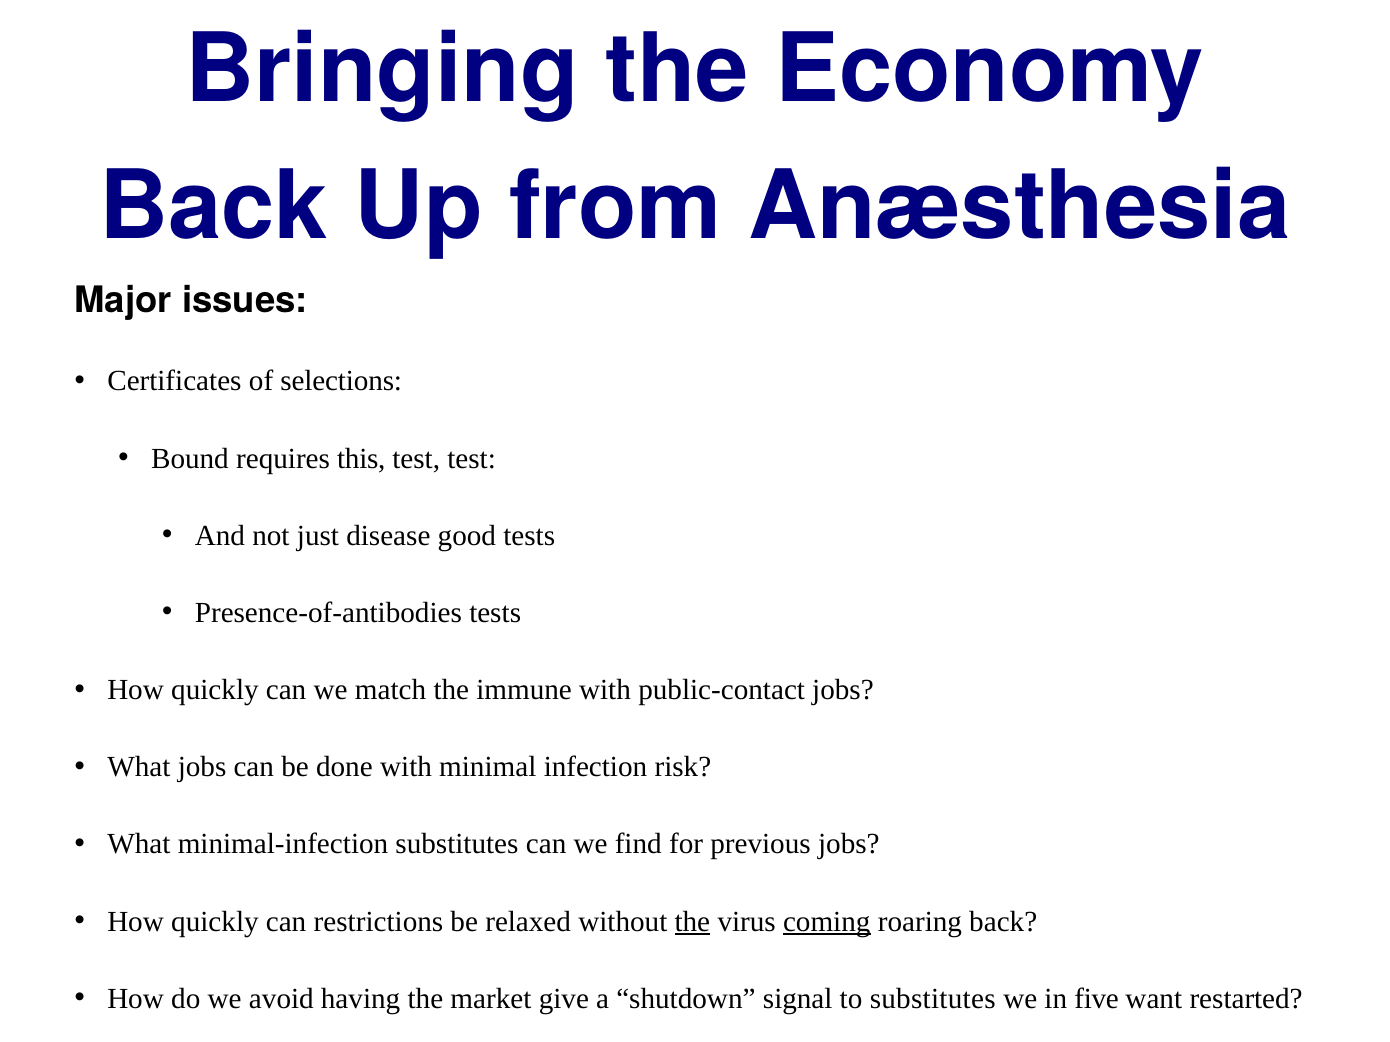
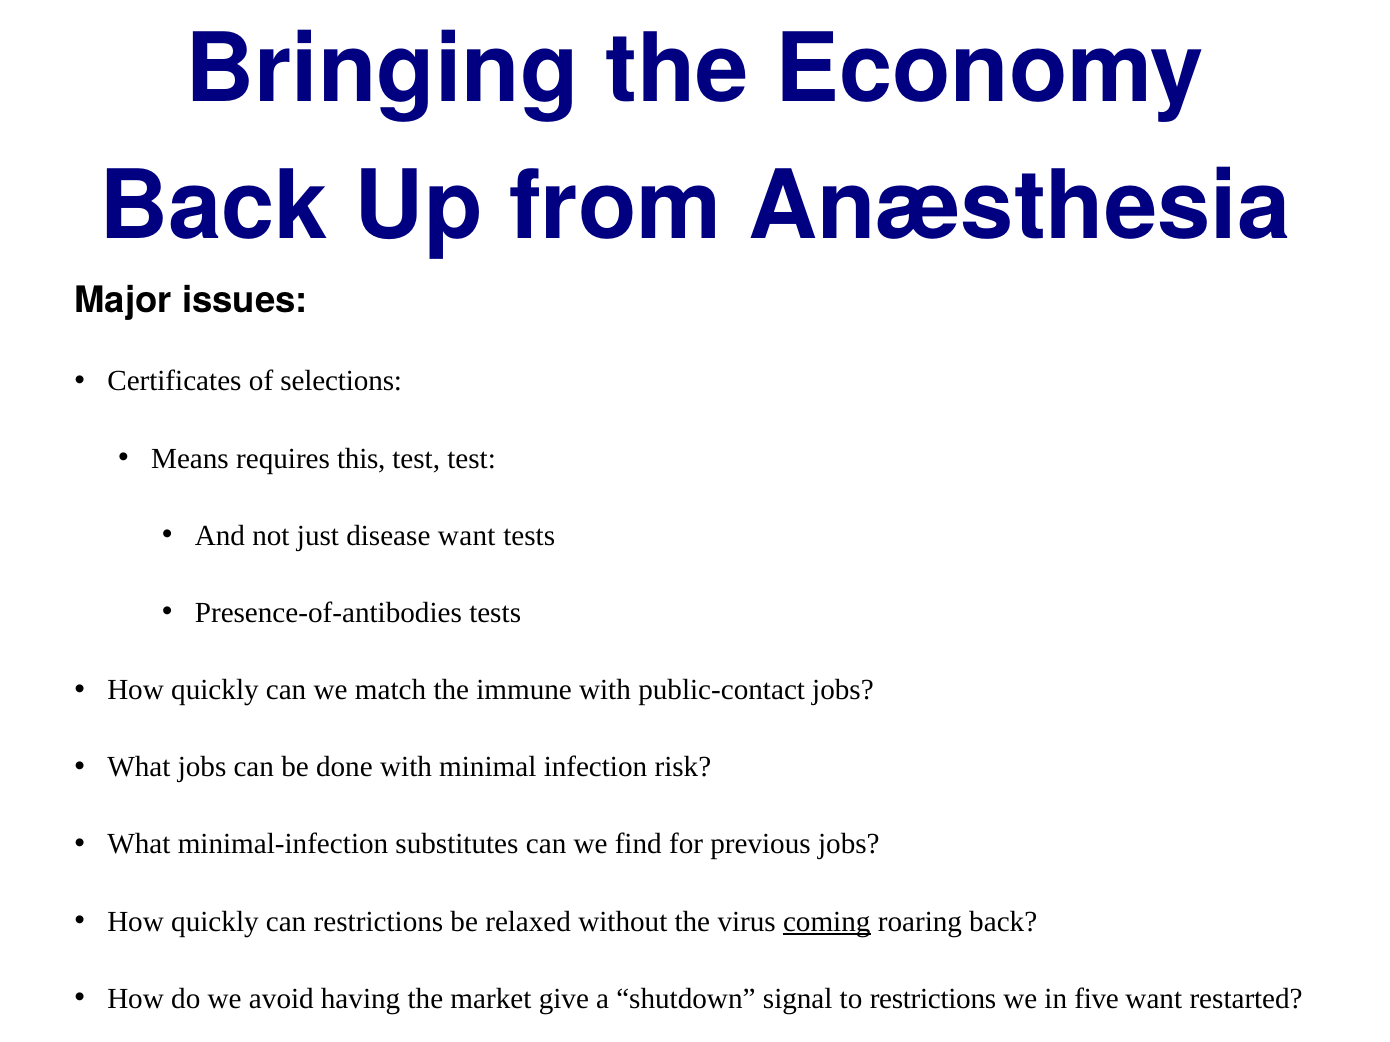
Bound: Bound -> Means (190, 459)
disease good: good -> want (467, 536)
the underline: present -> none (692, 922)
to substitutes: substitutes -> restrictions (933, 999)
